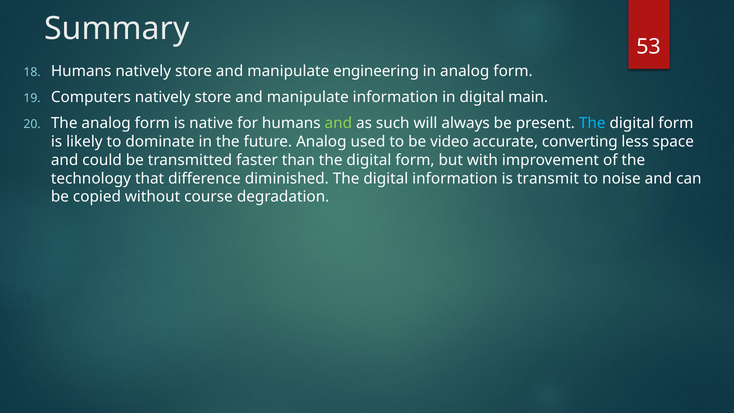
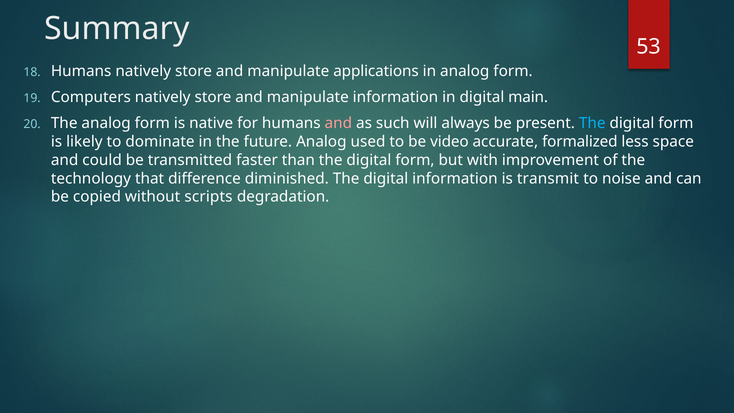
engineering: engineering -> applications (376, 71)
and colour: light green -> pink (338, 123)
converting: converting -> formalized (580, 142)
course: course -> scripts (208, 197)
